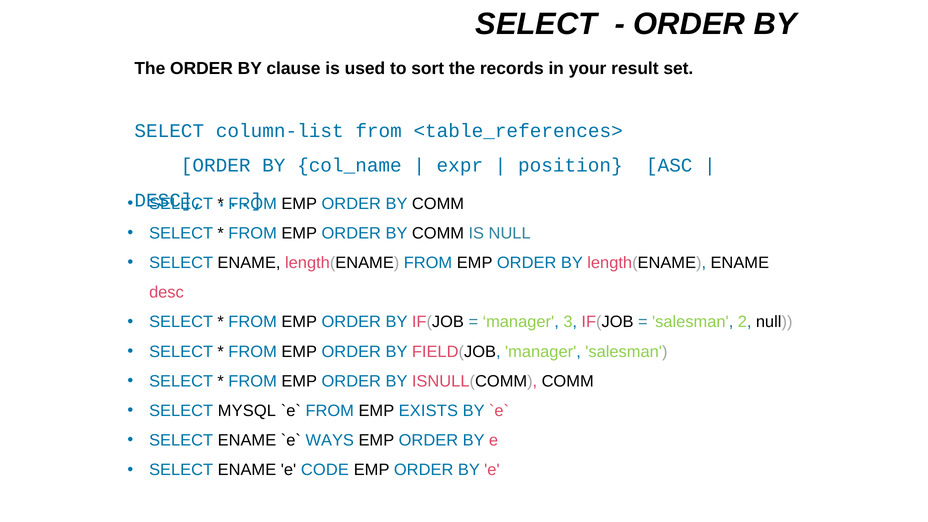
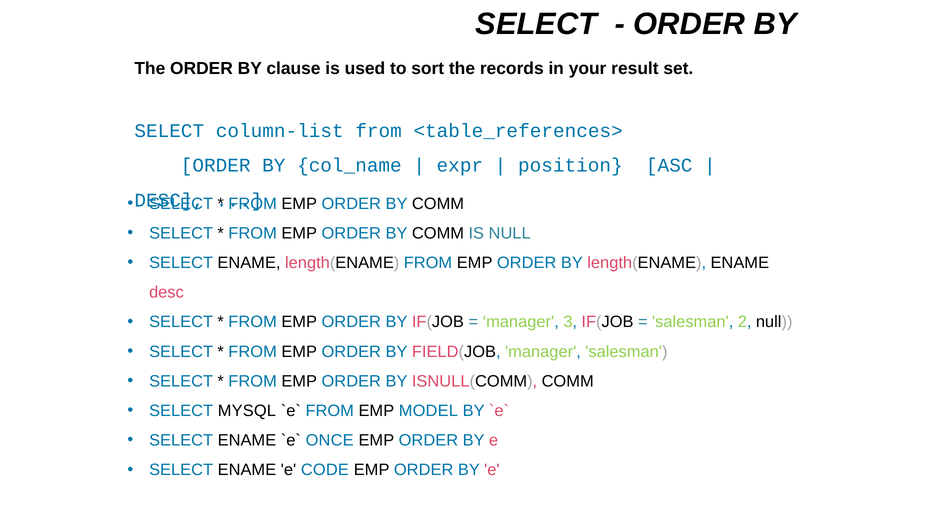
EXISTS: EXISTS -> MODEL (428, 411)
WAYS: WAYS -> ONCE (330, 440)
